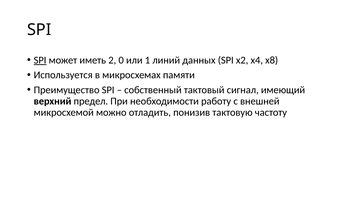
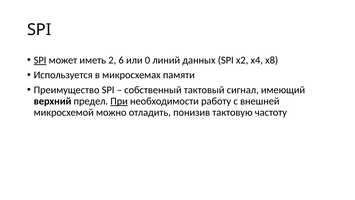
0: 0 -> 6 (121, 60)
1: 1 -> 0 (147, 60)
При underline: none -> present (119, 101)
